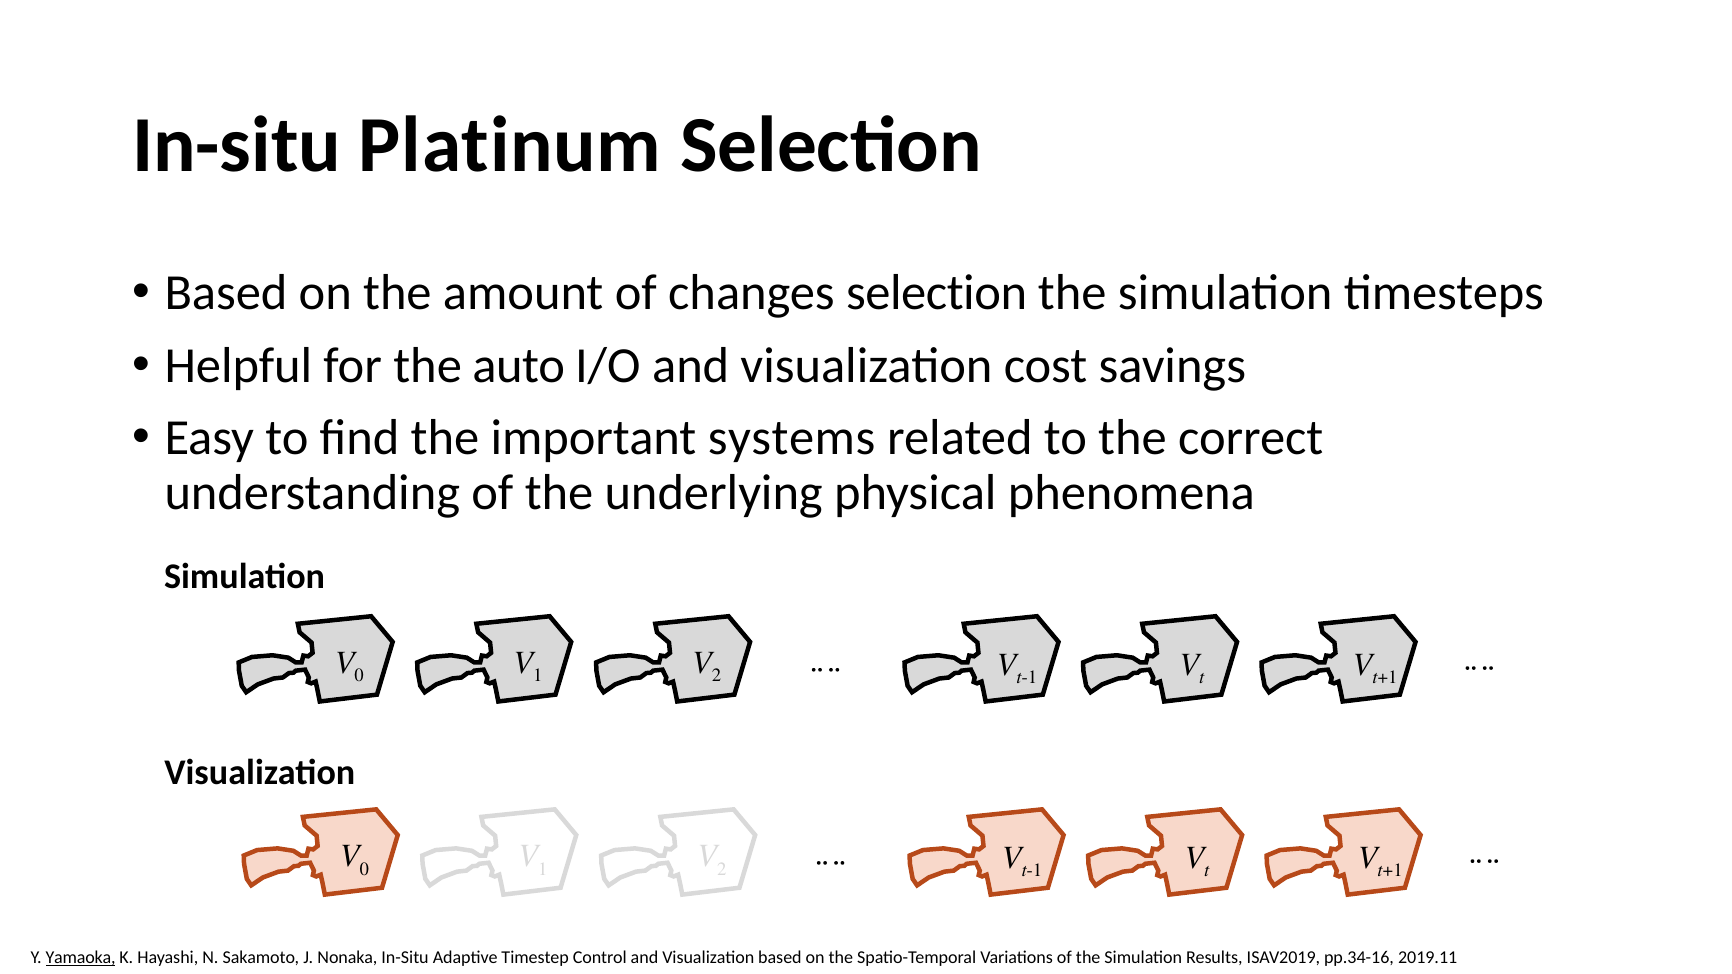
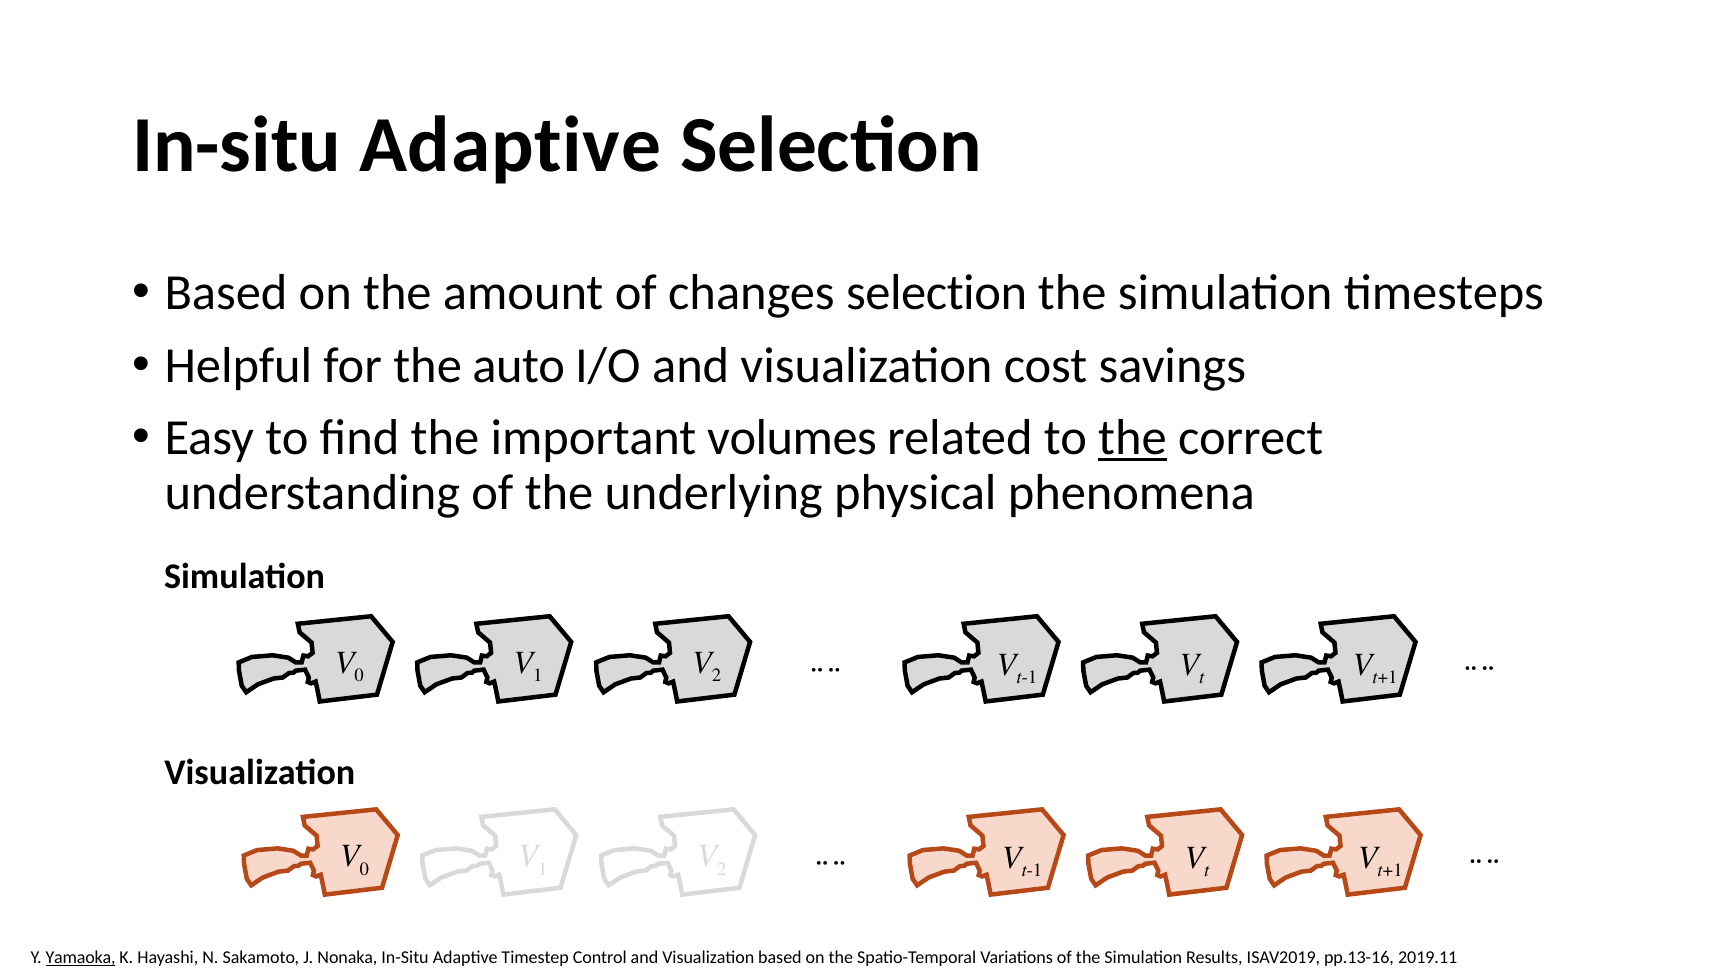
Platinum: Platinum -> Adaptive (510, 145)
systems: systems -> volumes (792, 438)
the underline: none -> present (1132, 438)
pp.34-16: pp.34-16 -> pp.13-16 (1359, 958)
